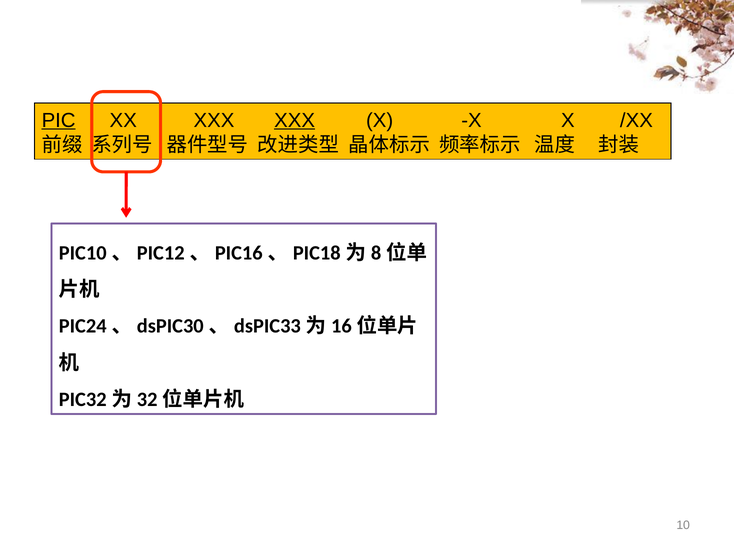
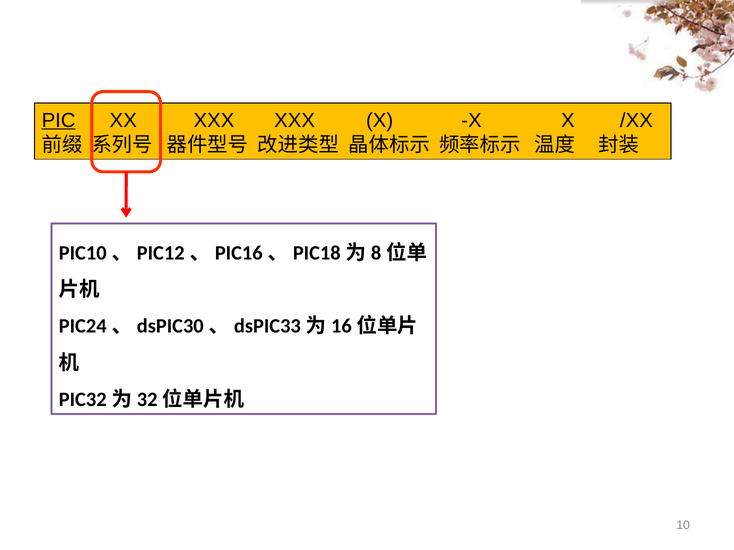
XXX underline: present -> none (295, 120)
